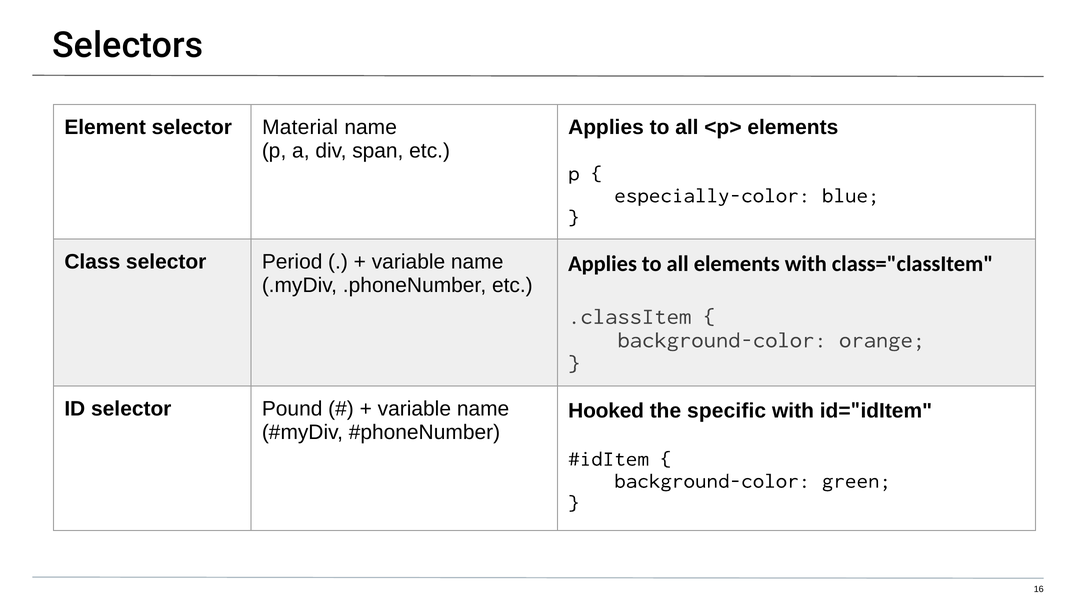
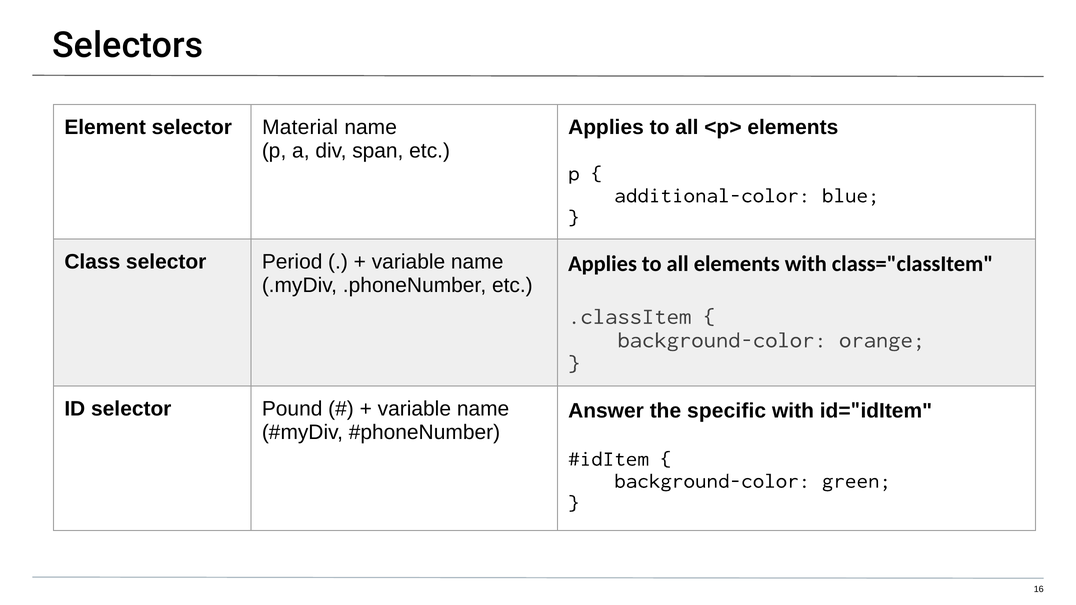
especially-color: especially-color -> additional-color (712, 195)
Hooked: Hooked -> Answer (606, 411)
